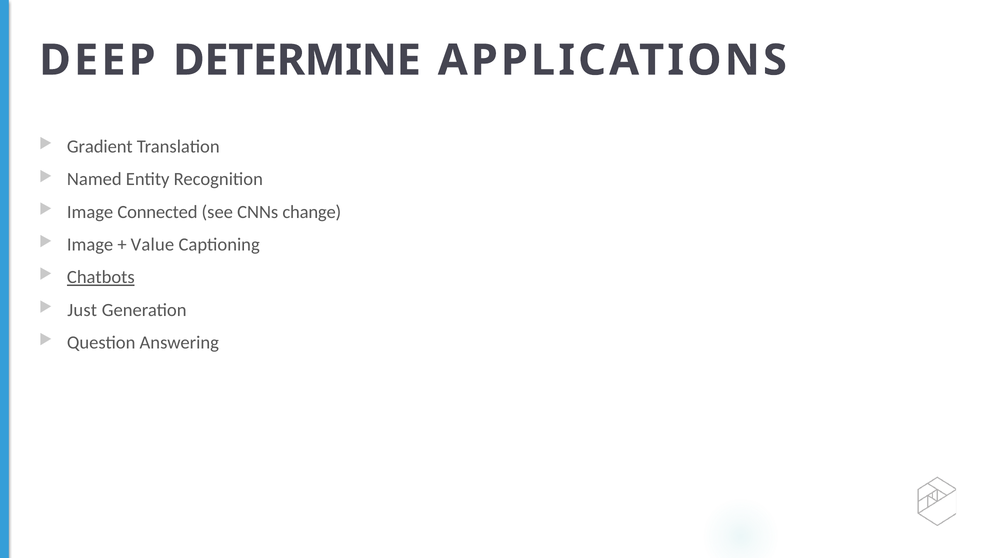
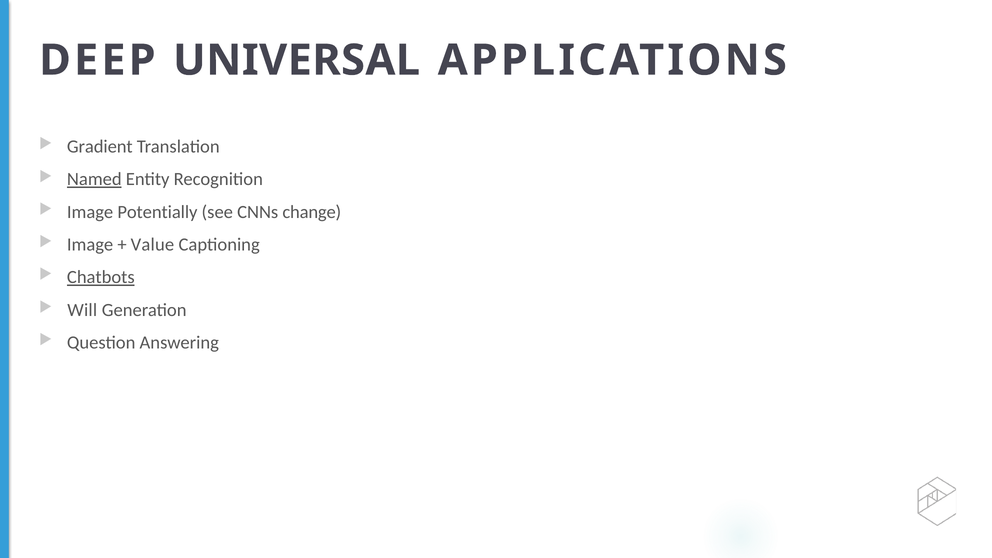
DETERMINE: DETERMINE -> UNIVERSAL (297, 60)
Named underline: none -> present (94, 179)
Connected: Connected -> Potentially (157, 212)
Just: Just -> Will (82, 310)
